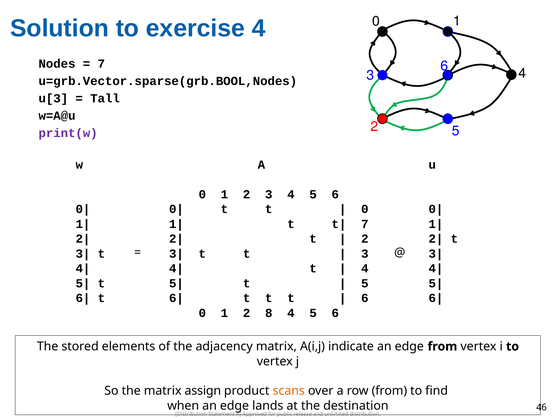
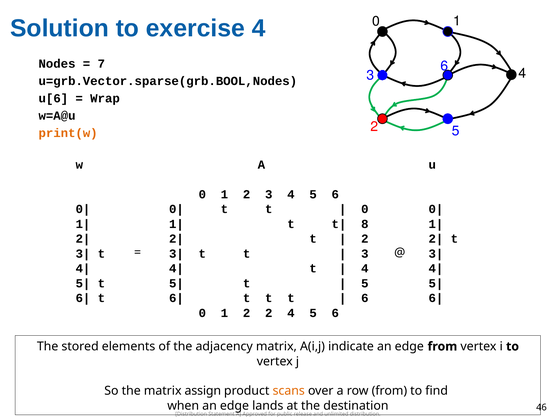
u[3: u[3 -> u[6 (53, 99)
Tall: Tall -> Wrap (105, 99)
print(w colour: purple -> orange (68, 133)
7: 7 -> 8 (365, 224)
2 8: 8 -> 2 (269, 313)
